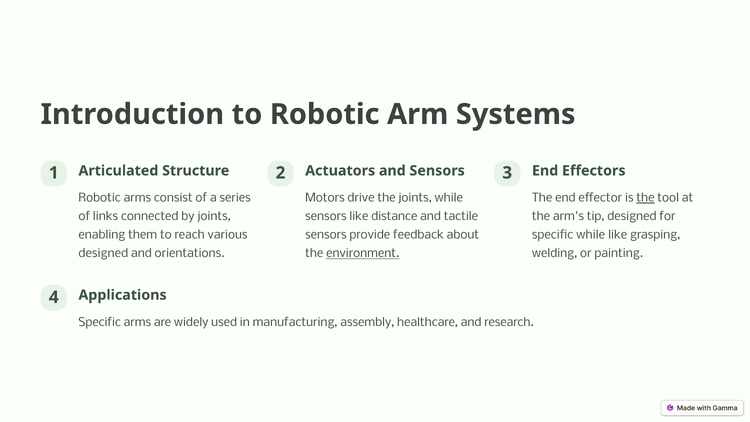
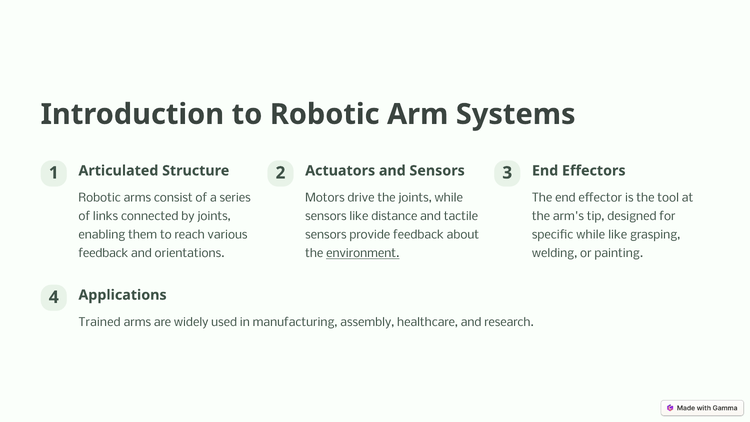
the underline: present -> none (645, 198)
designed: designed -> feedback (103, 254)
Specific: Specific -> Trained (100, 322)
